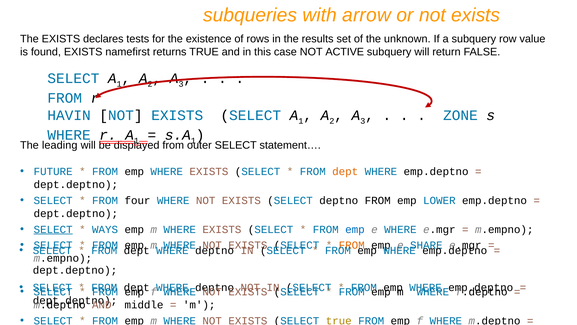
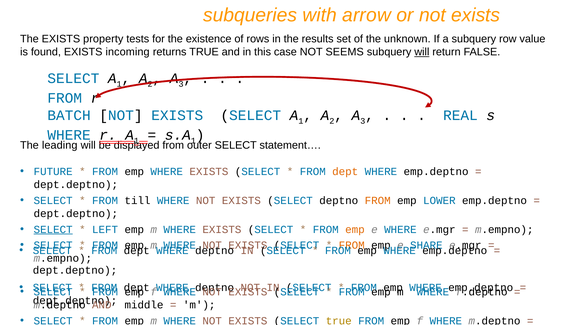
declares: declares -> property (103, 39)
namefirst: namefirst -> incoming (128, 52)
ACTIVE: ACTIVE -> SEEMS (345, 52)
will underline: none -> present (422, 52)
HAVIN: HAVIN -> BATCH (69, 115)
ZONE: ZONE -> REAL (460, 115)
four: four -> till (138, 200)
FROM colour: black -> orange (378, 200)
WAYS: WAYS -> LEFT (105, 229)
emp colour: blue -> orange (355, 229)
